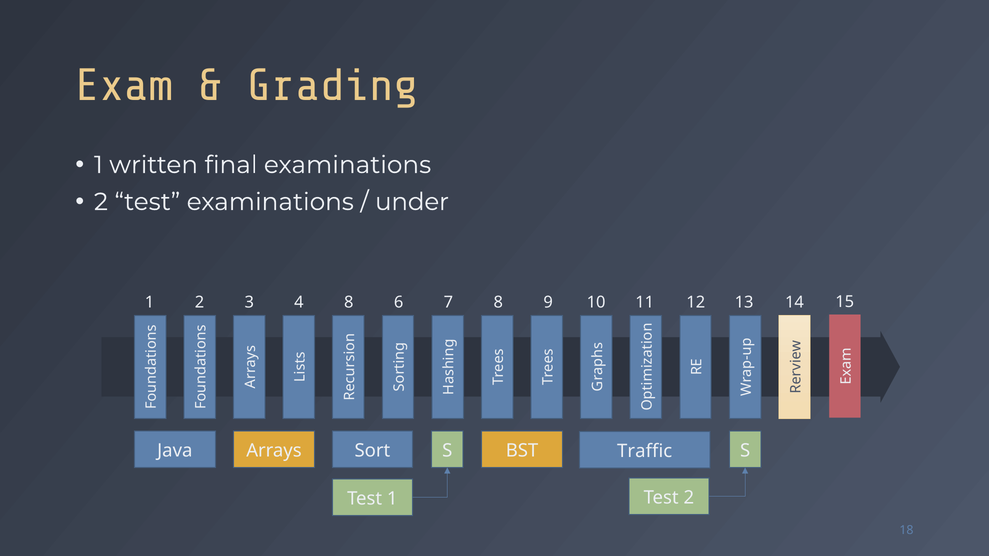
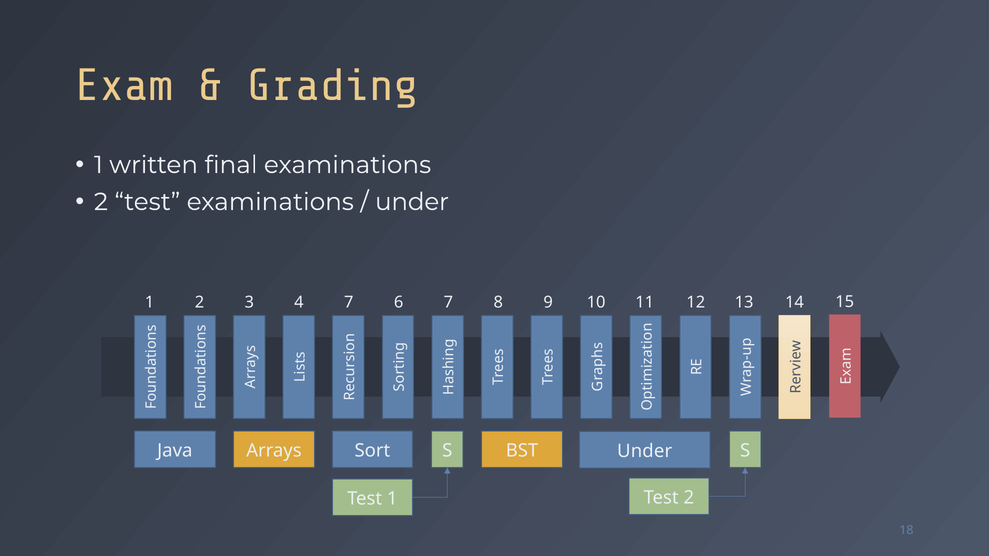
4 8: 8 -> 7 (349, 303)
BST Traffic: Traffic -> Under (645, 451)
